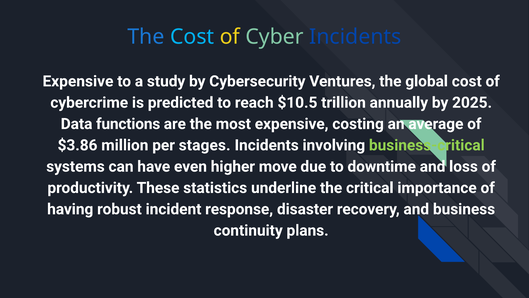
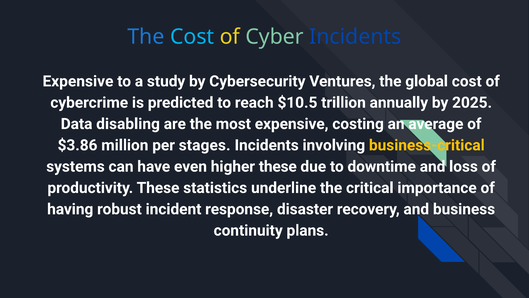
functions: functions -> disabling (128, 124)
business-critical colour: light green -> yellow (427, 145)
higher move: move -> these (278, 166)
